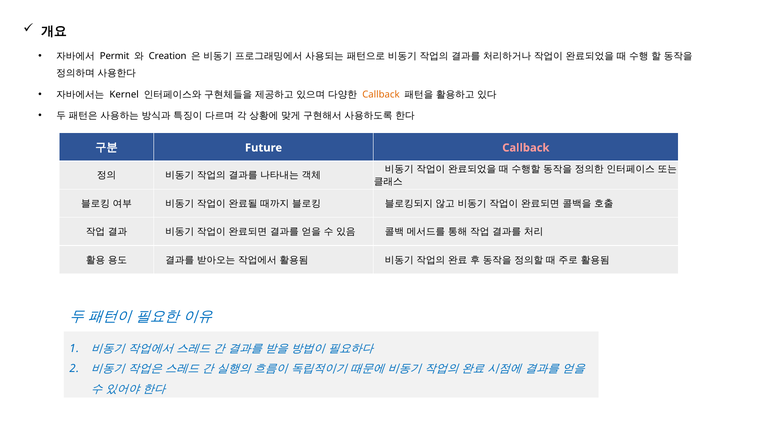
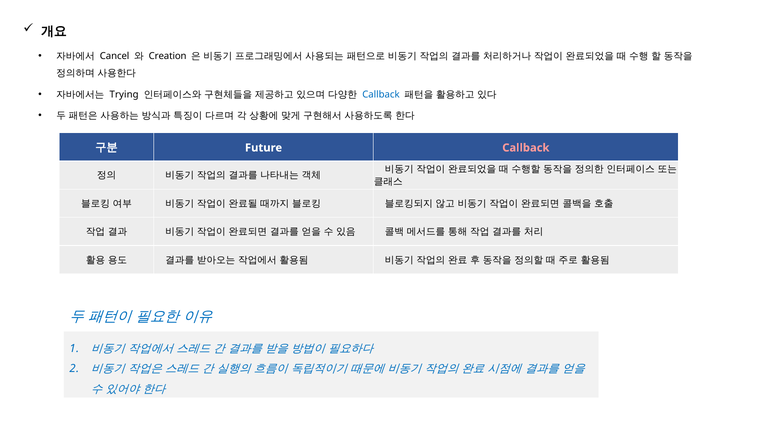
Permit: Permit -> Cancel (115, 56)
Kernel: Kernel -> Trying (124, 95)
Callback colour: orange -> blue (381, 95)
